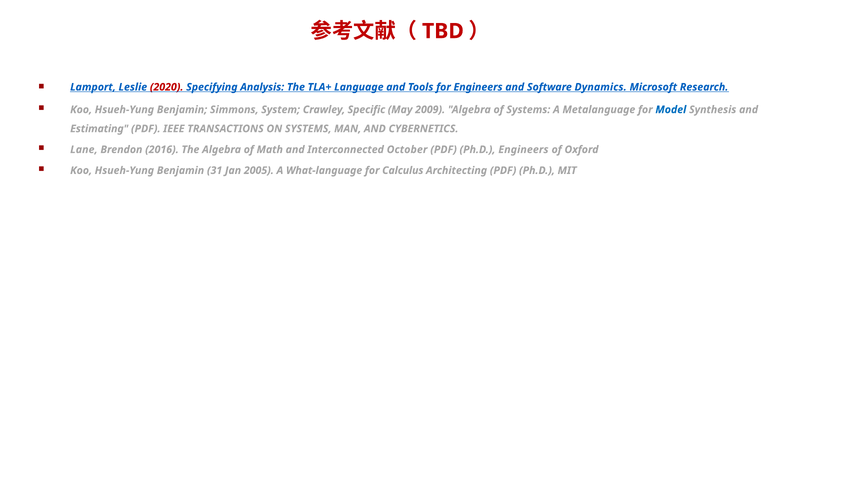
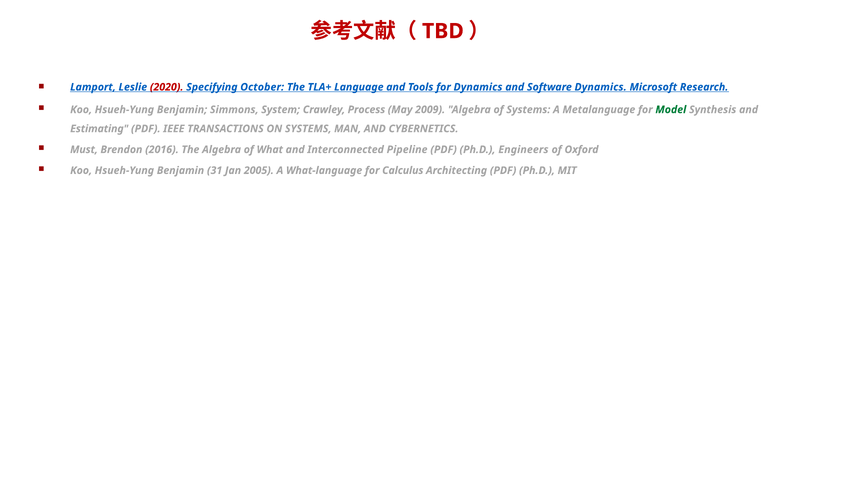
Analysis: Analysis -> October (262, 87)
for Engineers: Engineers -> Dynamics (478, 87)
Specific: Specific -> Process (366, 110)
Model colour: blue -> green (671, 110)
Lane: Lane -> Must (84, 150)
Math: Math -> What (270, 150)
October: October -> Pipeline (407, 150)
